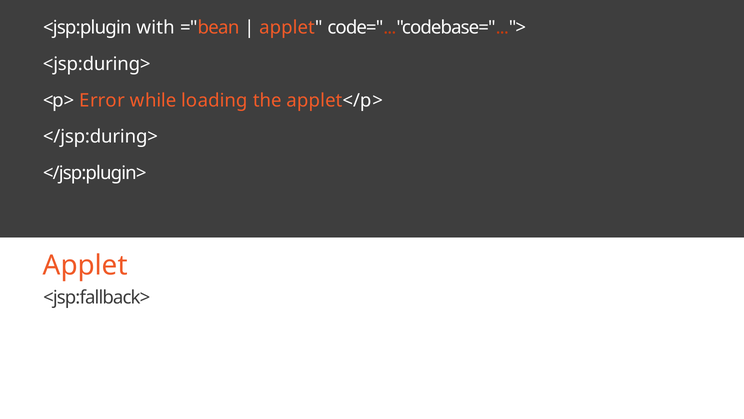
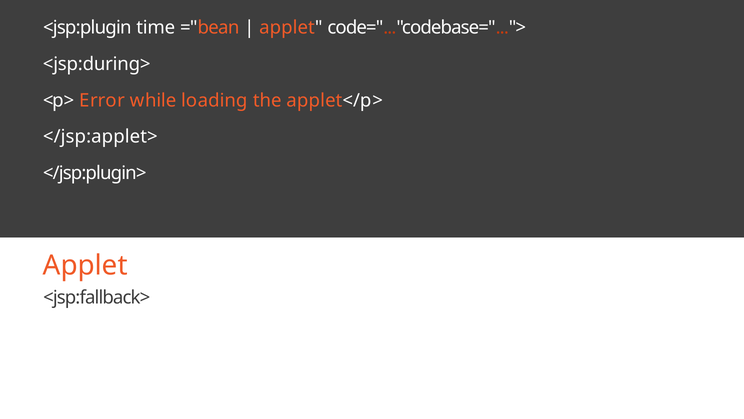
with: with -> time (156, 28)
</jsp:during>: </jsp:during> -> </jsp:applet> (100, 137)
